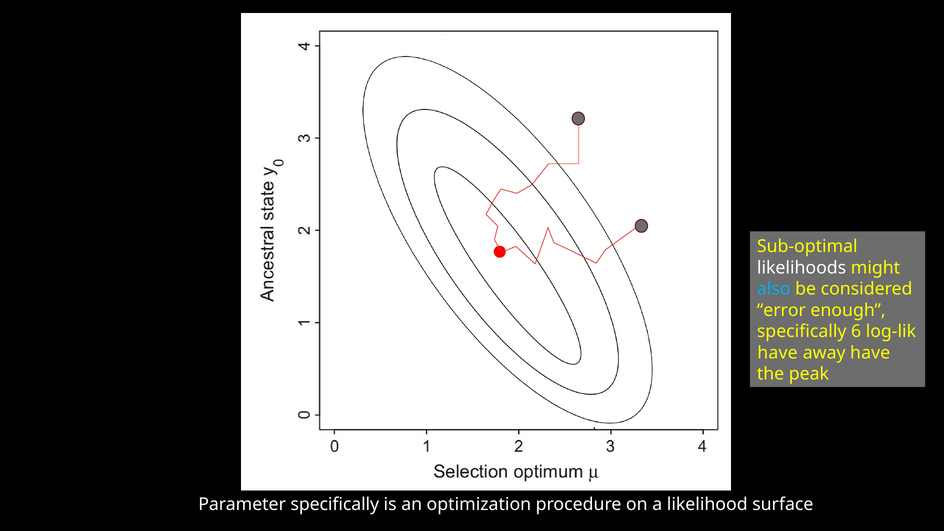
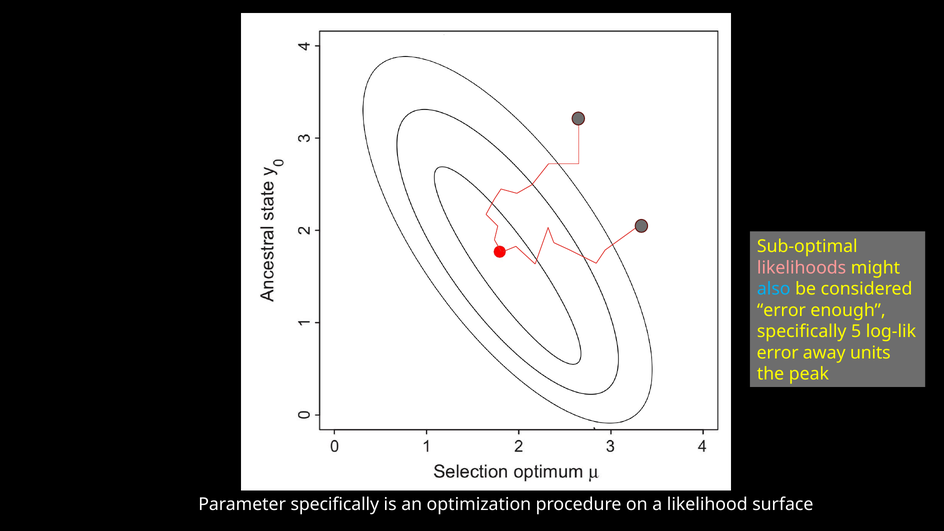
likelihoods colour: white -> pink (802, 268)
6: 6 -> 5 (856, 332)
have: have -> error (778, 353)
away have: have -> units (870, 353)
